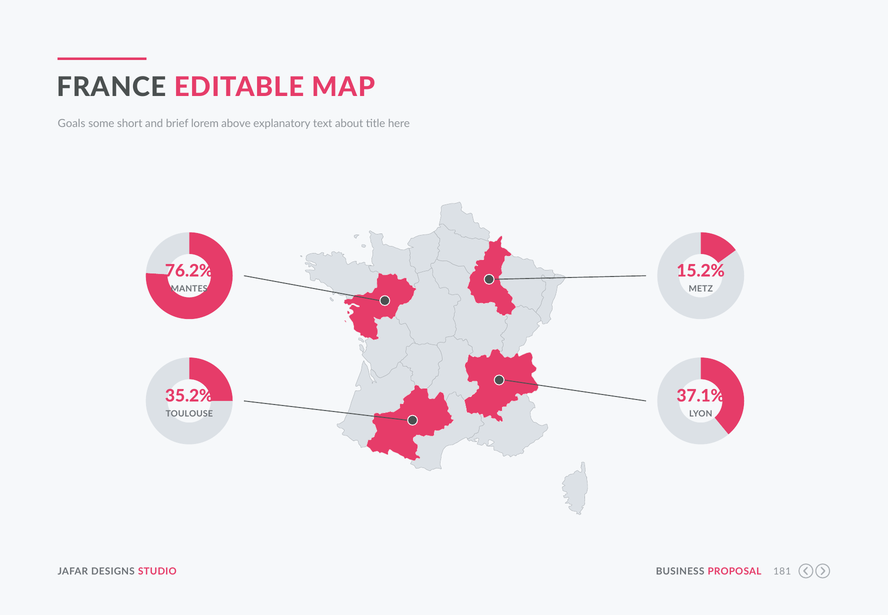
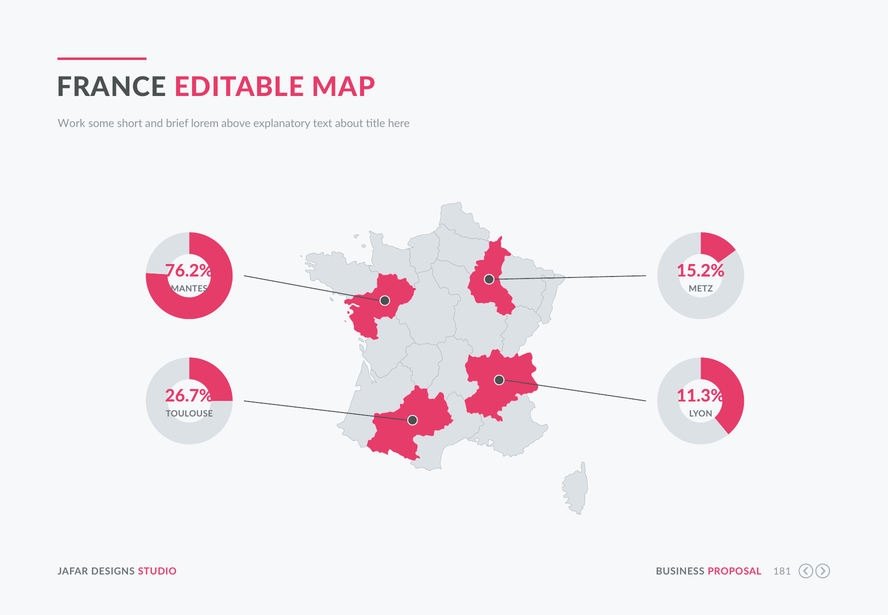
Goals: Goals -> Work (72, 124)
35.2%: 35.2% -> 26.7% (189, 396)
37.1%: 37.1% -> 11.3% (701, 396)
